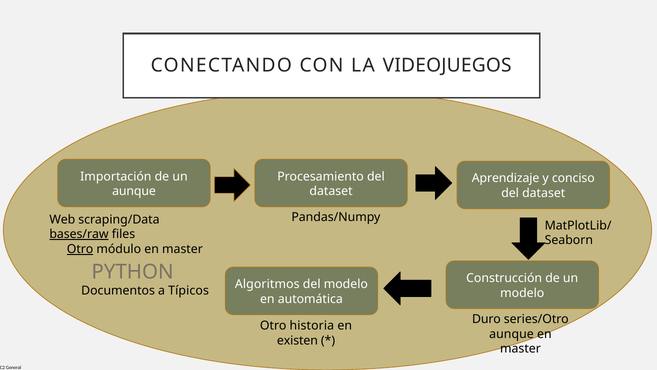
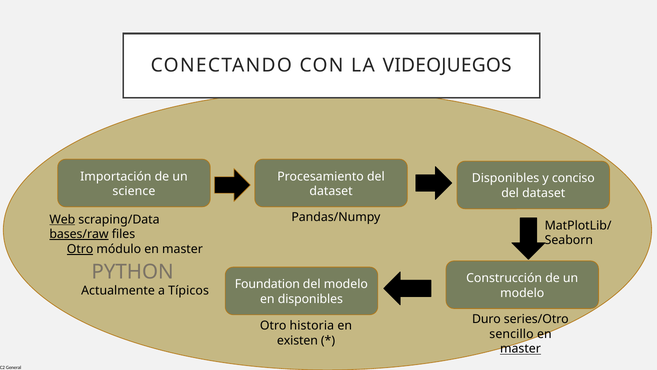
Aprendizaje: Aprendizaje -> Disponibles (506, 178)
aunque: aunque -> science (134, 191)
Web underline: none -> present (62, 219)
Algoritmos: Algoritmos -> Foundation (267, 284)
Documentos: Documentos -> Actualmente (118, 290)
en automática: automática -> disponibles (310, 299)
aunque: aunque -> sencillo (511, 334)
master underline: none -> present (520, 348)
